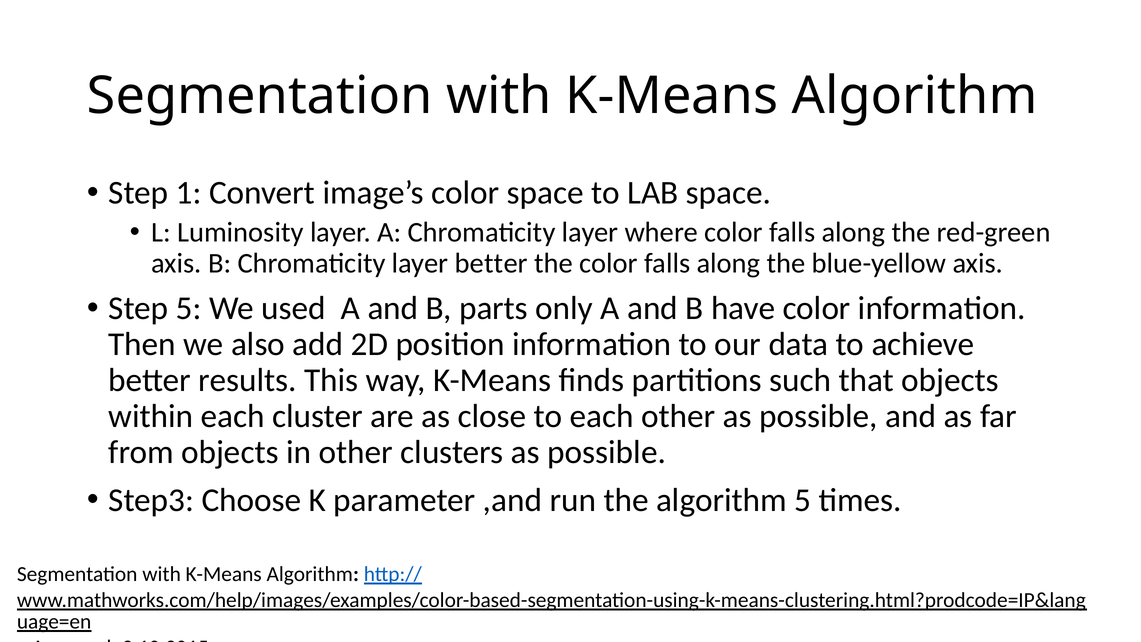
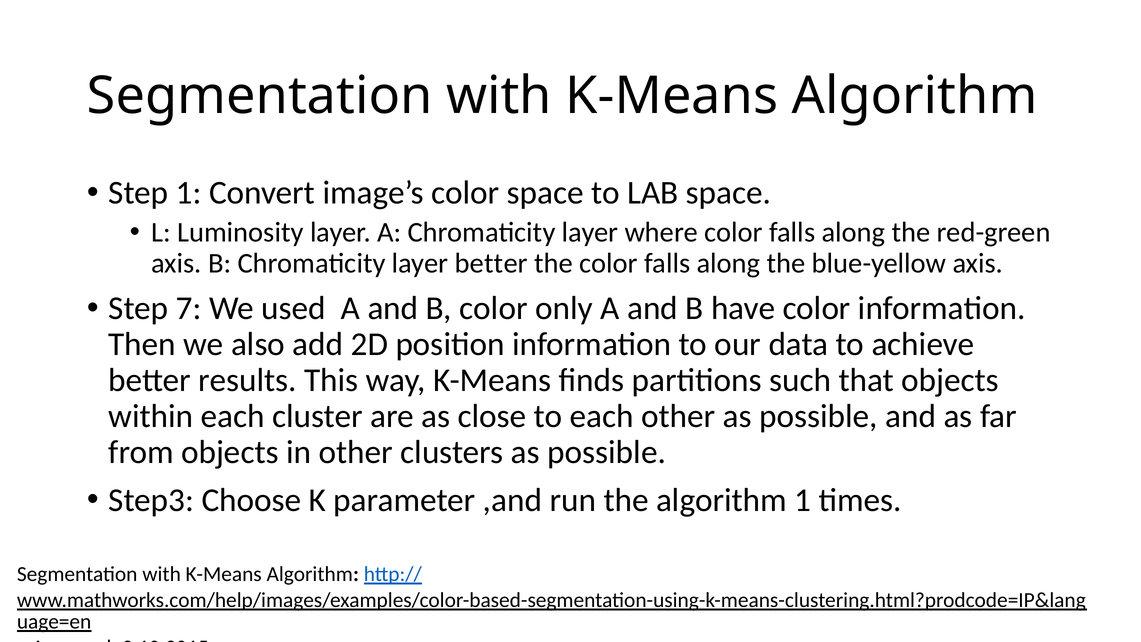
Step 5: 5 -> 7 (189, 308)
B parts: parts -> color (494, 308)
algorithm 5: 5 -> 1 (803, 500)
